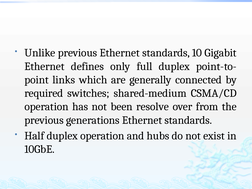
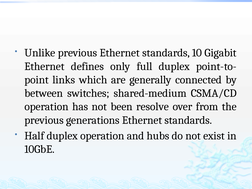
required: required -> between (44, 93)
